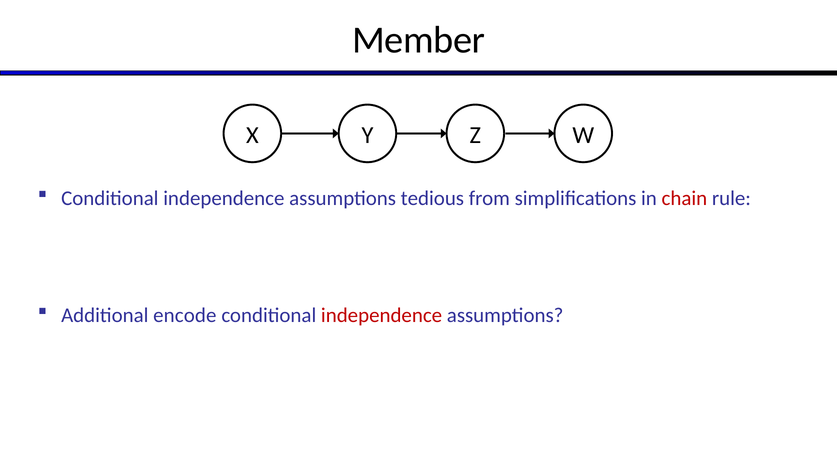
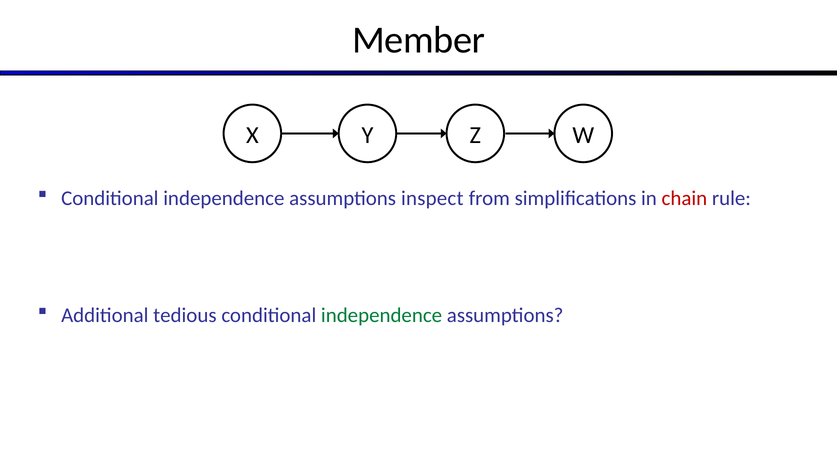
tedious: tedious -> inspect (432, 198)
encode: encode -> tedious (185, 315)
independence colour: red -> green (382, 315)
